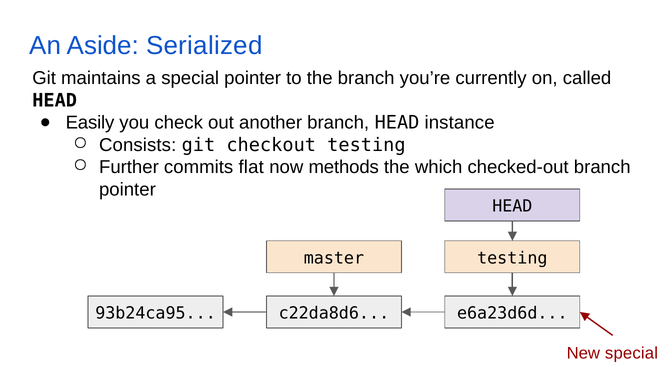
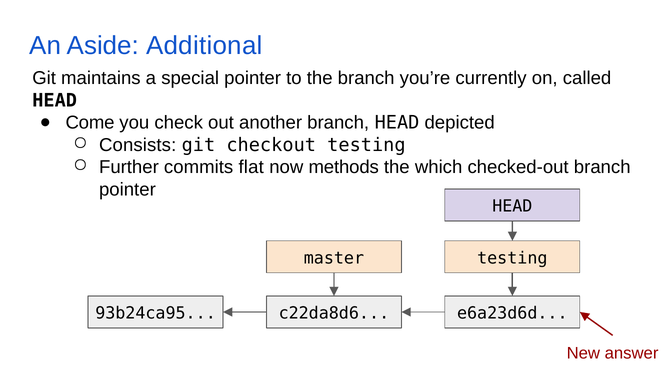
Serialized: Serialized -> Additional (204, 45)
Easily: Easily -> Come (90, 123)
instance: instance -> depicted (460, 123)
New special: special -> answer (632, 353)
